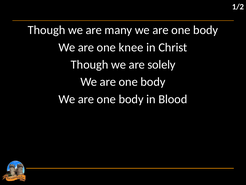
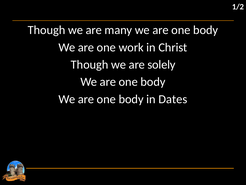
knee: knee -> work (131, 47)
Blood: Blood -> Dates (173, 99)
